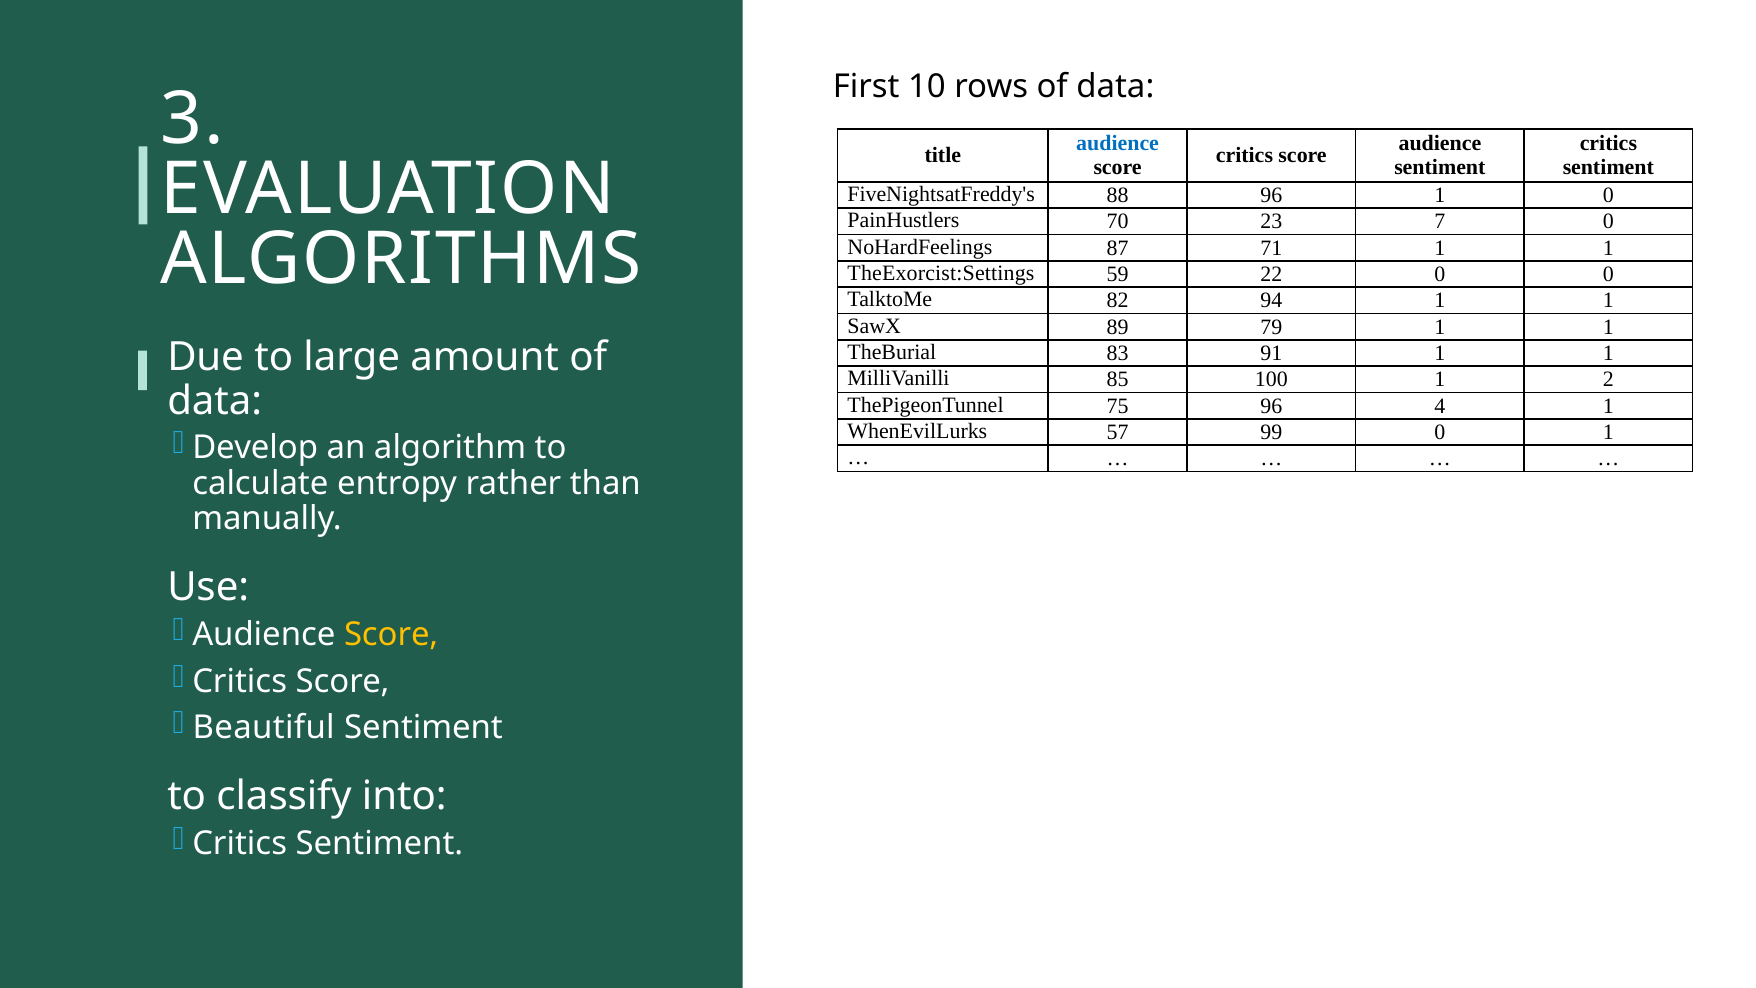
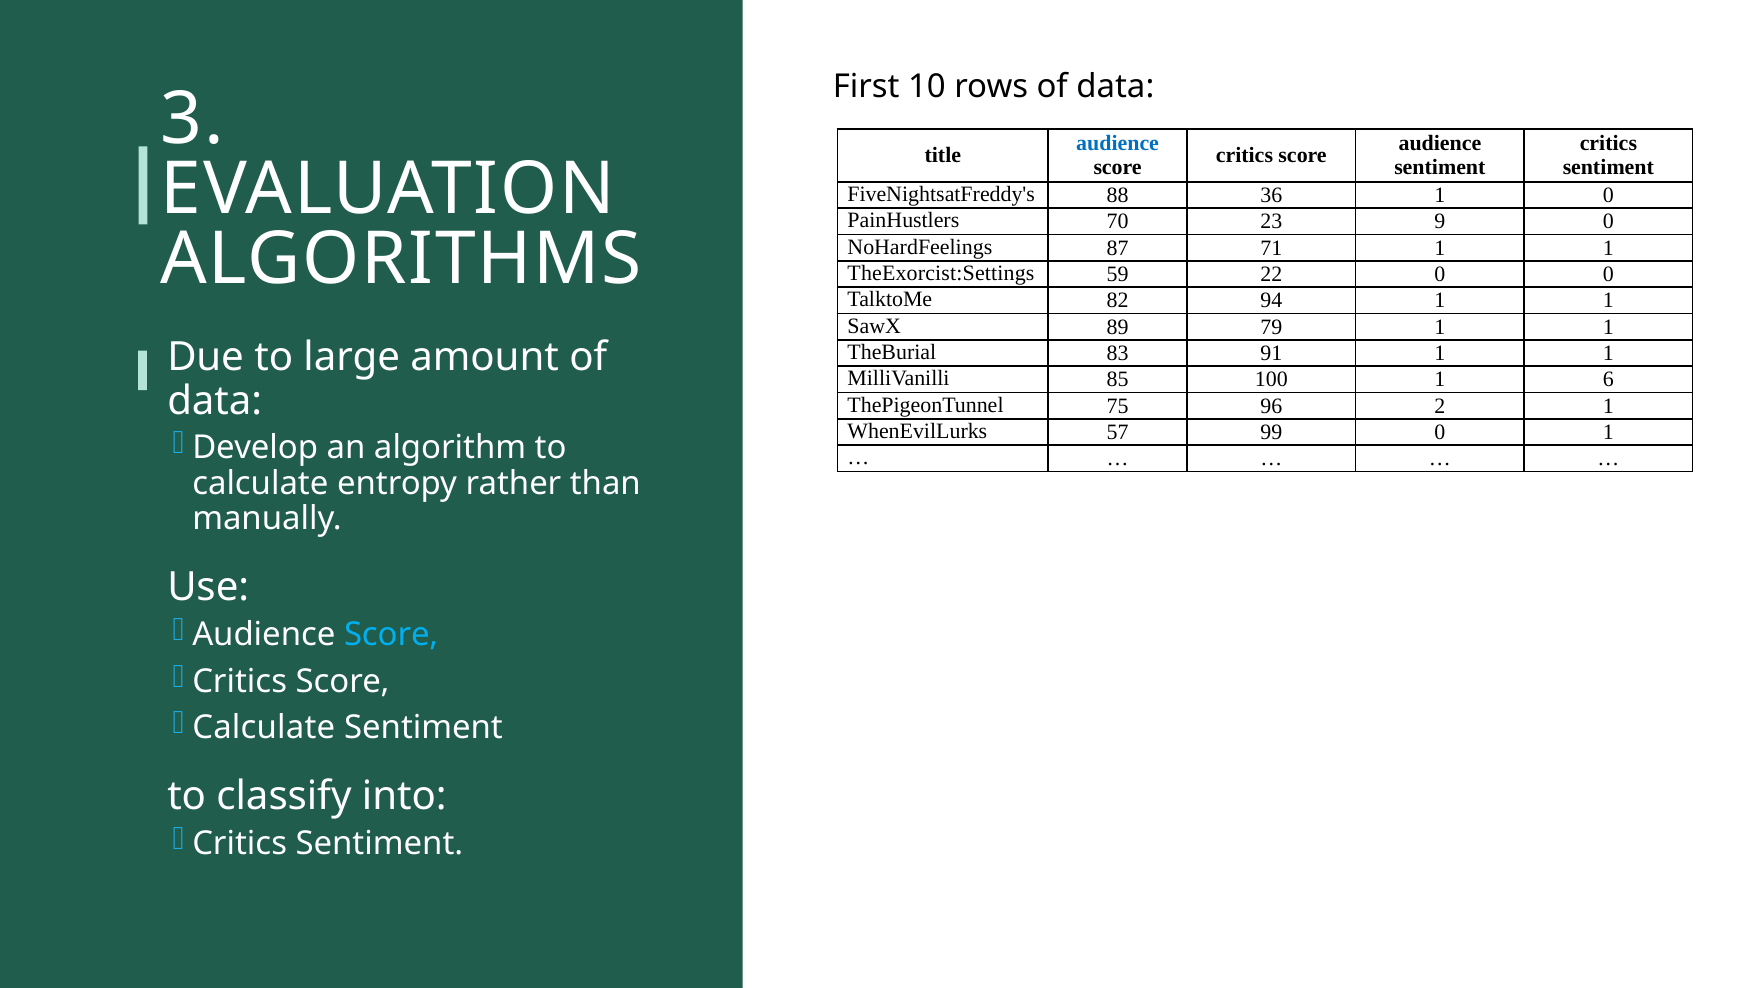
88 96: 96 -> 36 (1271, 195)
7: 7 -> 9 (1440, 221)
2: 2 -> 6 (1608, 379)
4: 4 -> 2 (1440, 406)
Score colour: yellow -> light blue (391, 634)
Beautiful: Beautiful -> Calculate (264, 728)
